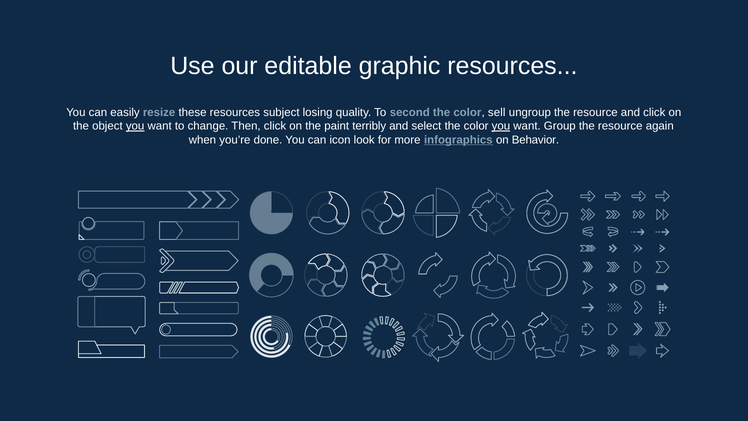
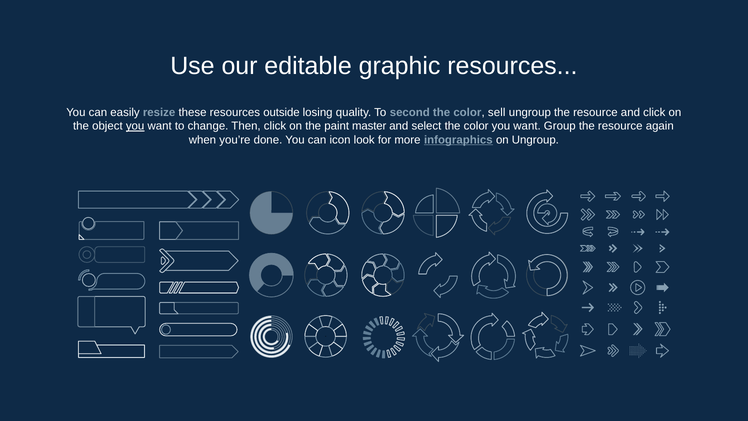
subject: subject -> outside (281, 112)
terribly: terribly -> master (369, 126)
you underline: present -> none (501, 126)
on Behavior: Behavior -> Ungroup (535, 140)
